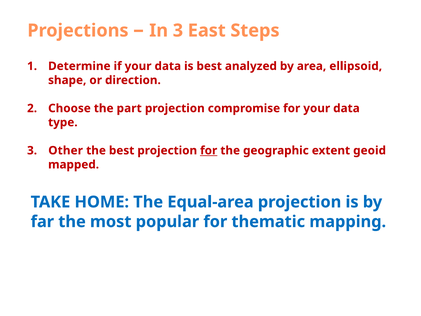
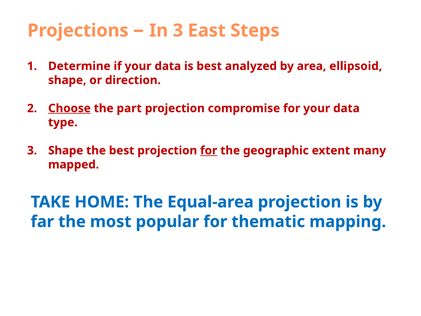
Choose underline: none -> present (69, 108)
3 Other: Other -> Shape (66, 150)
geoid: geoid -> many (370, 150)
